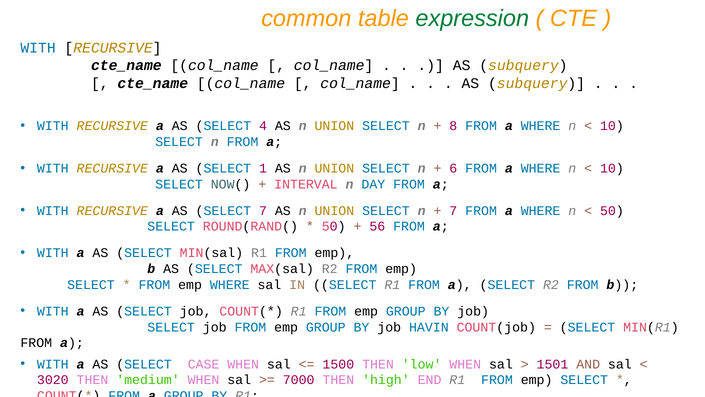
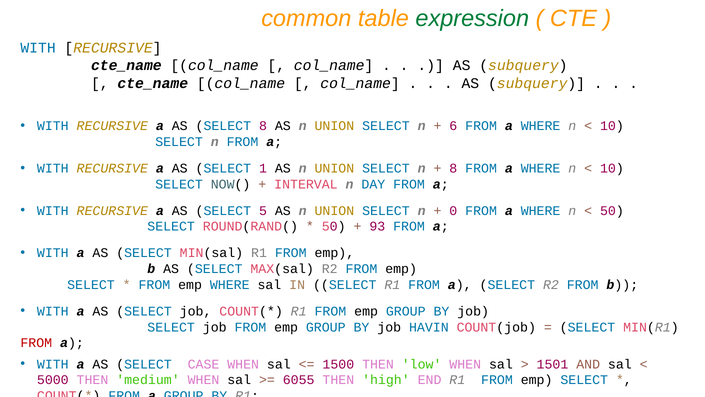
SELECT 4: 4 -> 8 (263, 126)
8: 8 -> 6 (453, 126)
6: 6 -> 8 (453, 168)
SELECT 7: 7 -> 5 (263, 210)
7: 7 -> 0 (453, 210)
56: 56 -> 93 (377, 226)
FROM colour: black -> red (36, 343)
3020: 3020 -> 5000 (53, 380)
7000: 7000 -> 6055 (299, 380)
